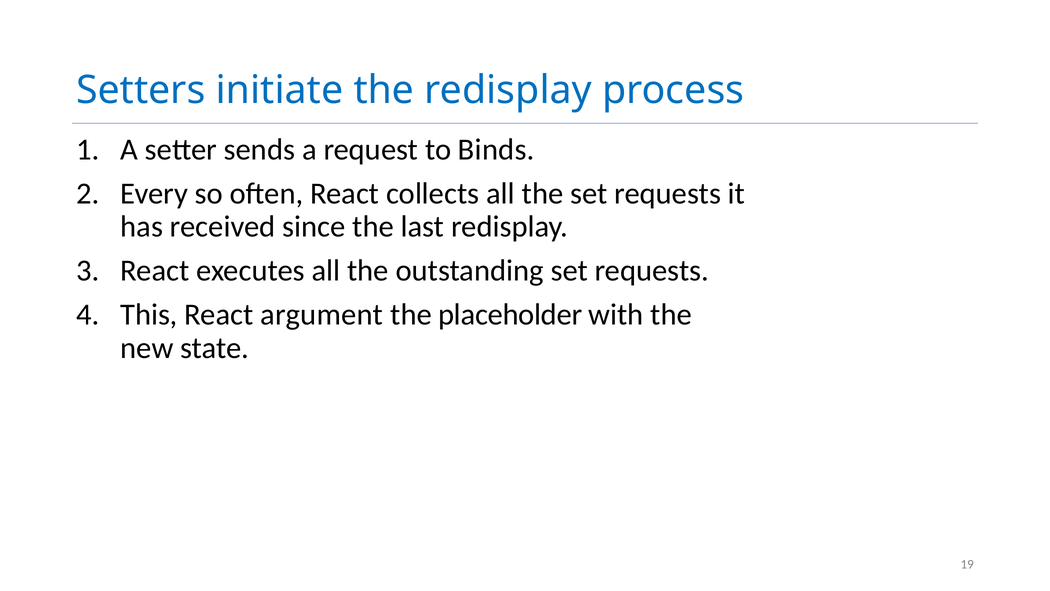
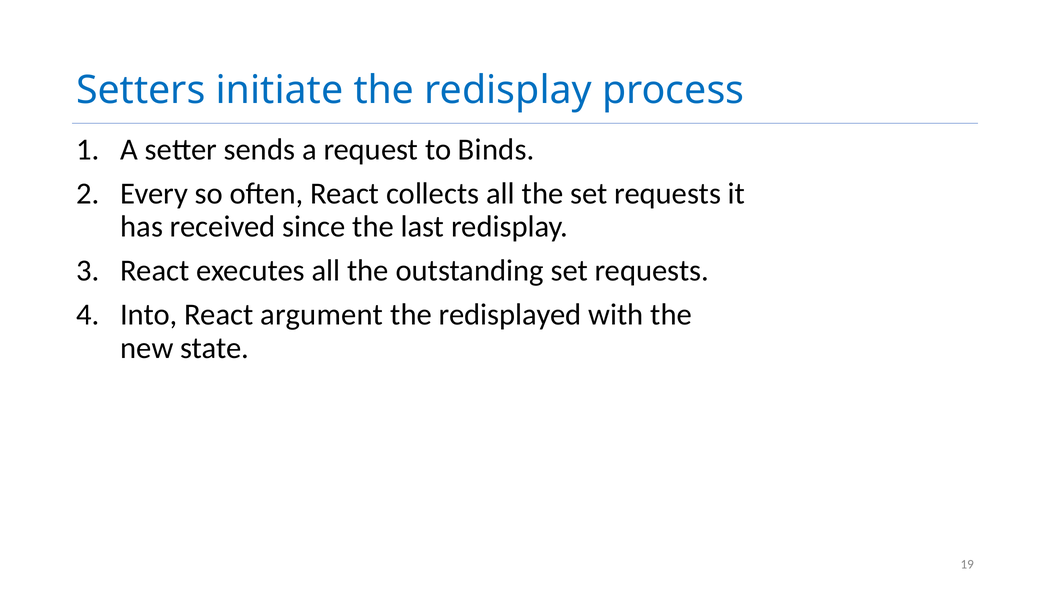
This: This -> Into (149, 315)
placeholder: placeholder -> redisplayed (510, 315)
